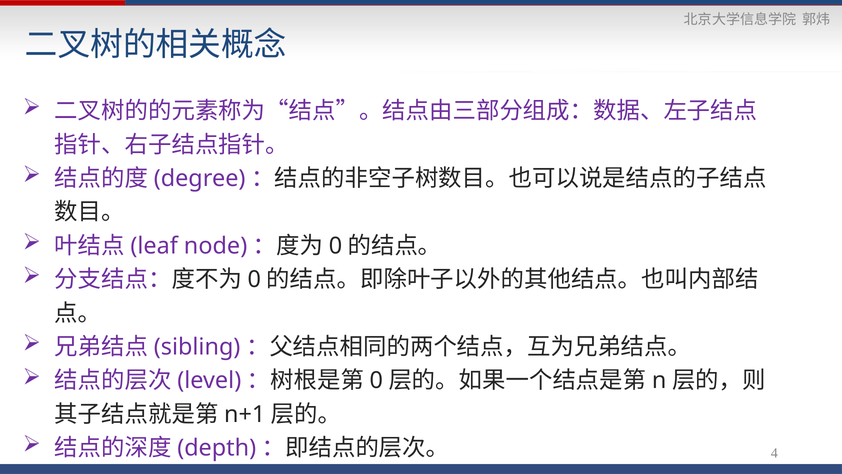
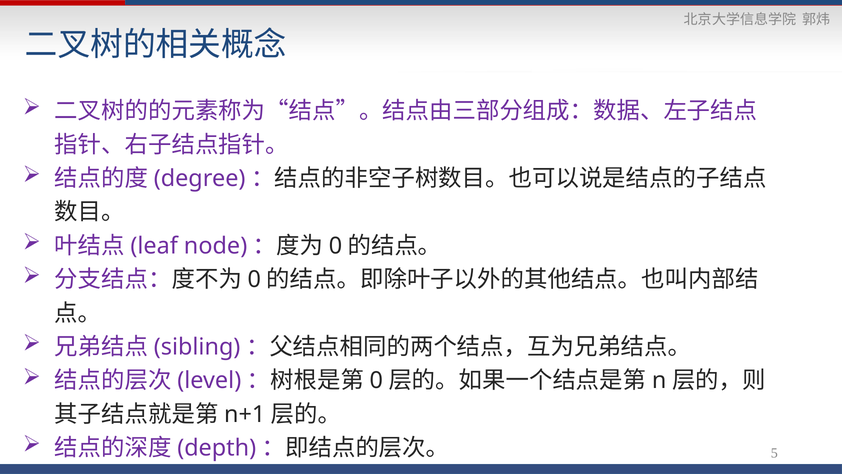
4: 4 -> 5 (774, 453)
